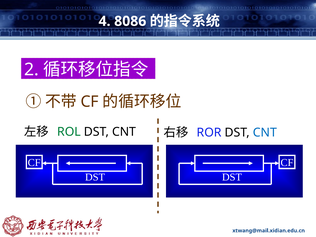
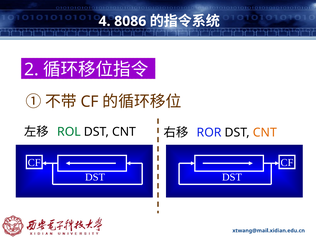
CNT colour: blue -> orange (265, 133)
